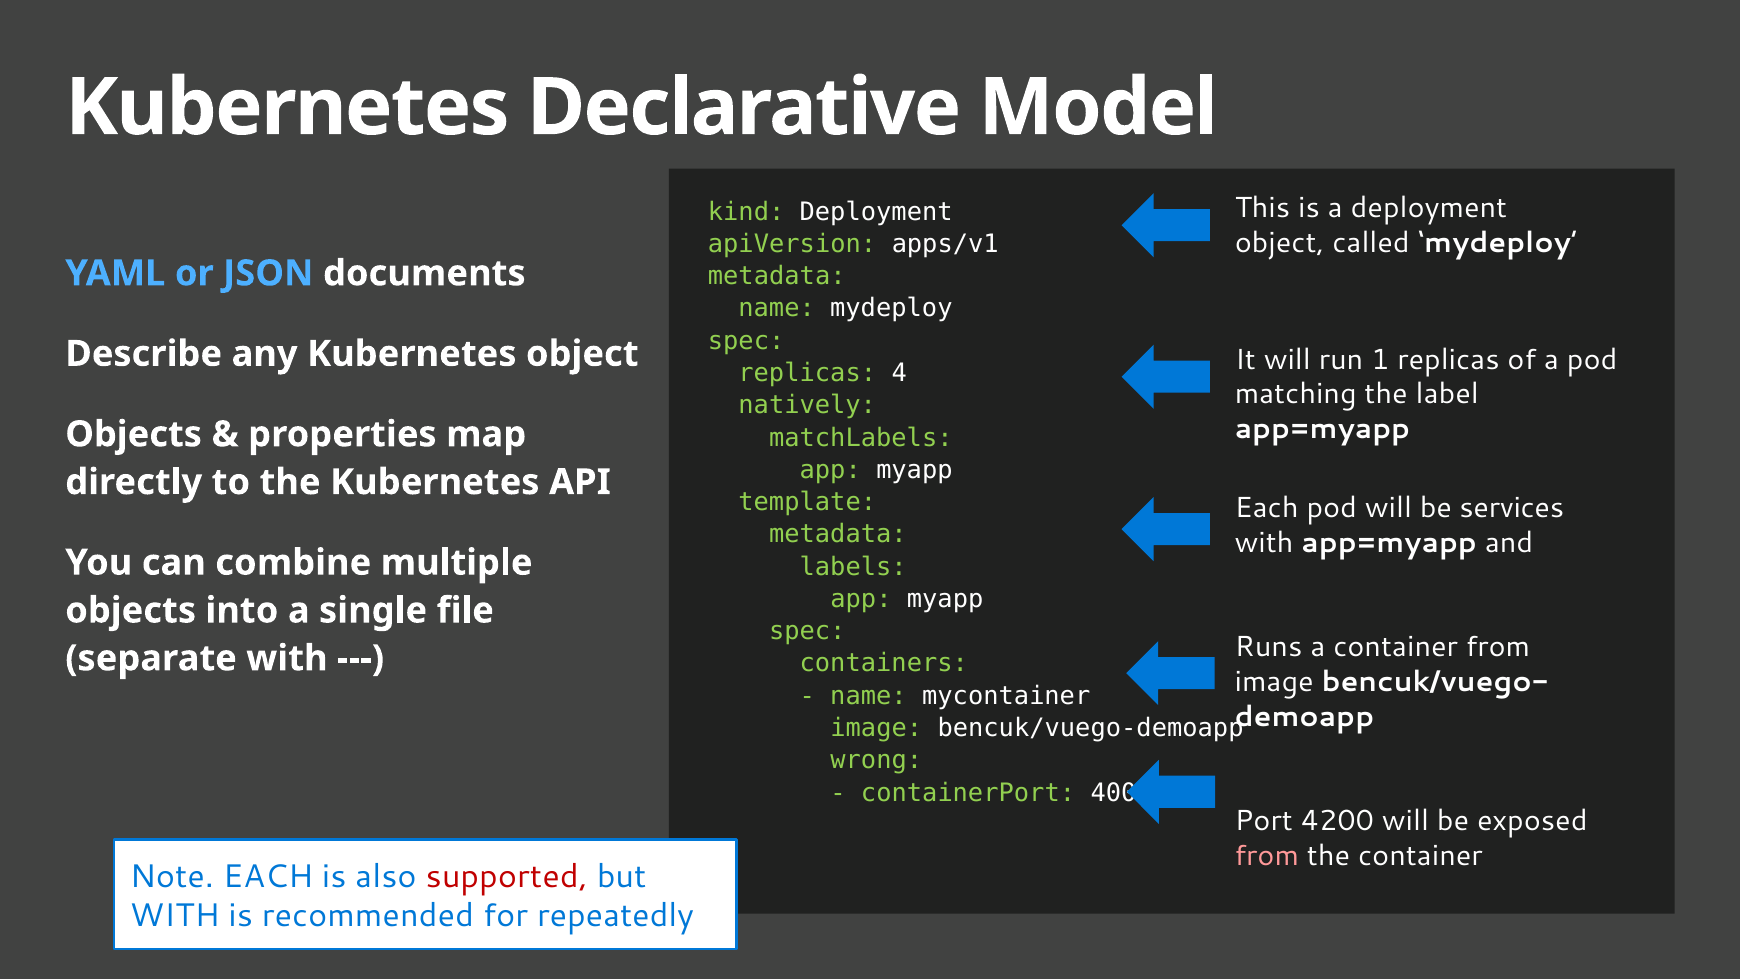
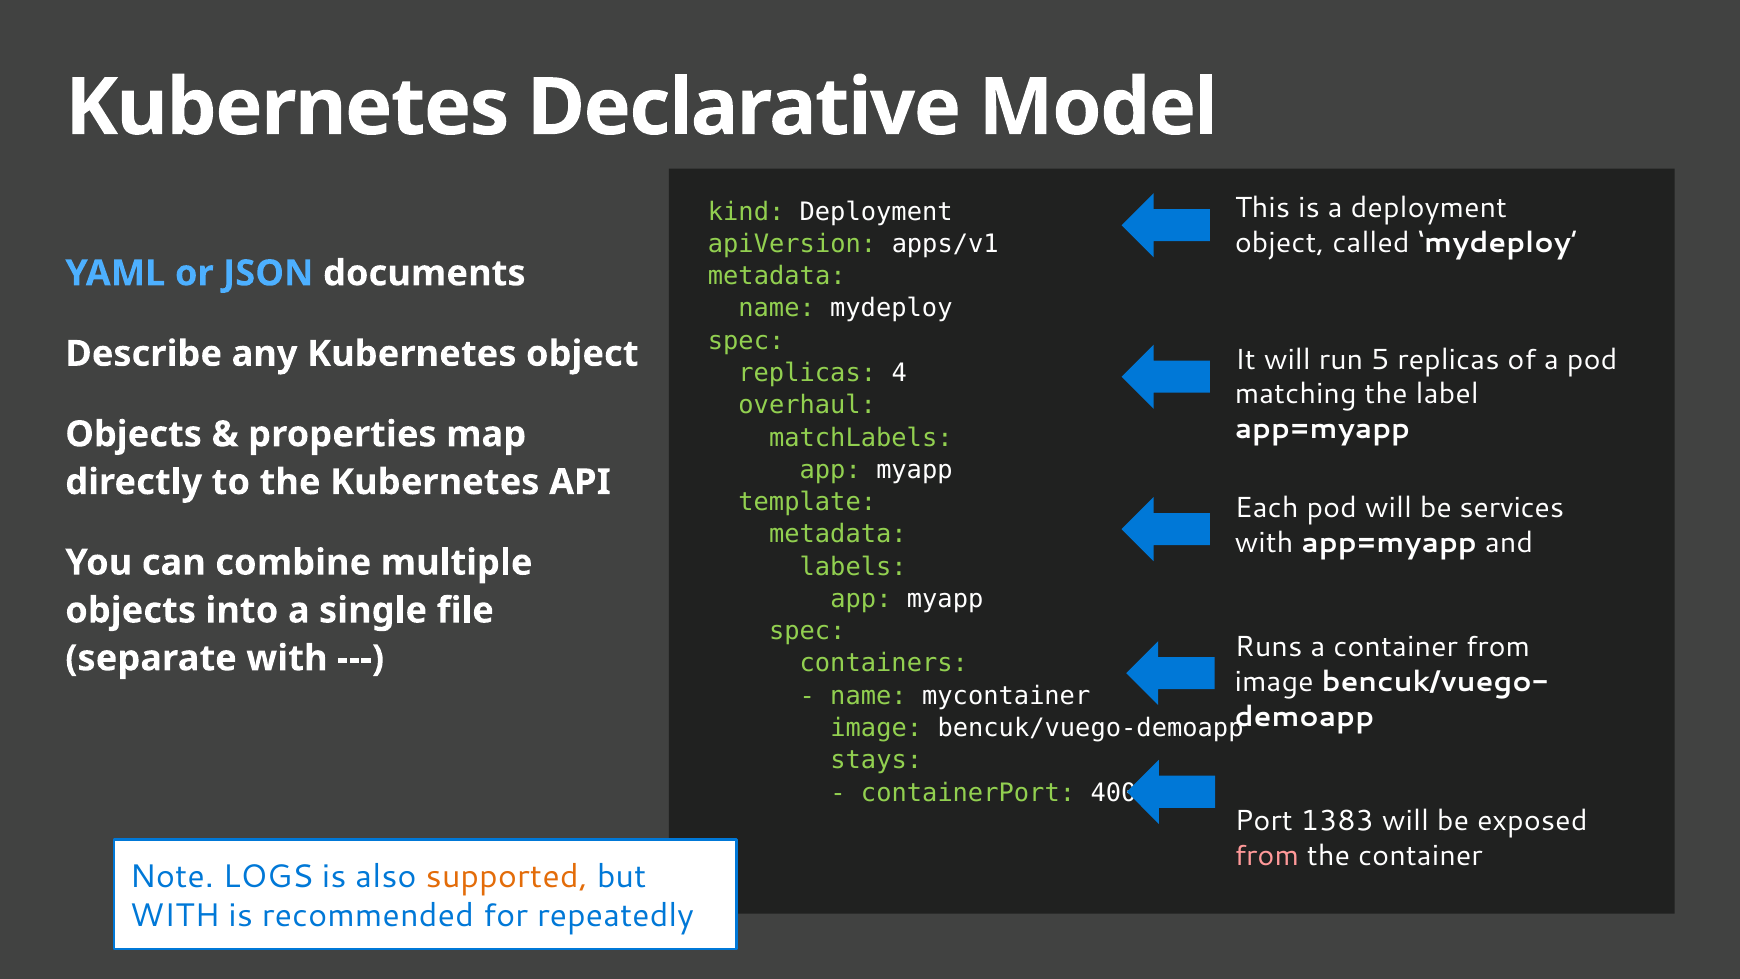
1: 1 -> 5 (1380, 360)
natively: natively -> overhaul (807, 405)
wrong: wrong -> stays (876, 760)
4200: 4200 -> 1383 (1337, 821)
Note EACH: EACH -> LOGS (268, 877)
supported colour: red -> orange (507, 877)
